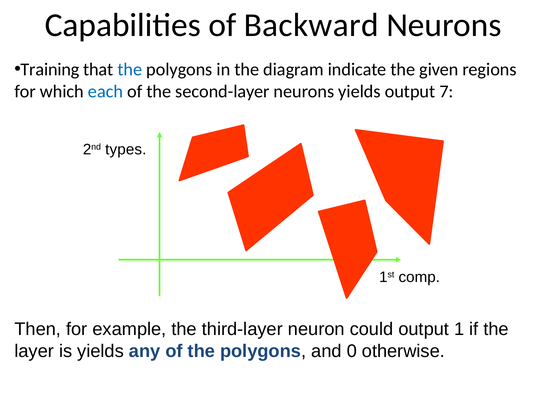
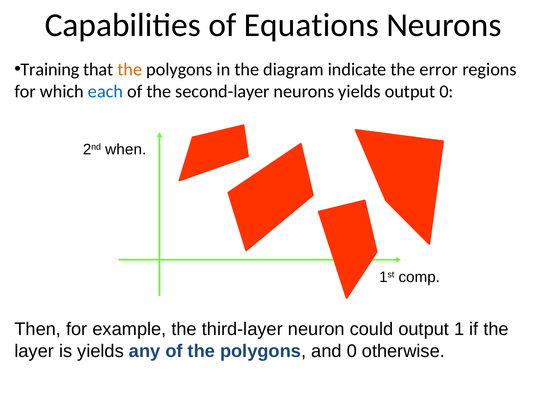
Backward: Backward -> Equations (311, 25)
the colour: blue -> orange (130, 70)
given: given -> error (439, 70)
output 7: 7 -> 0 (446, 92)
types: types -> when (126, 150)
